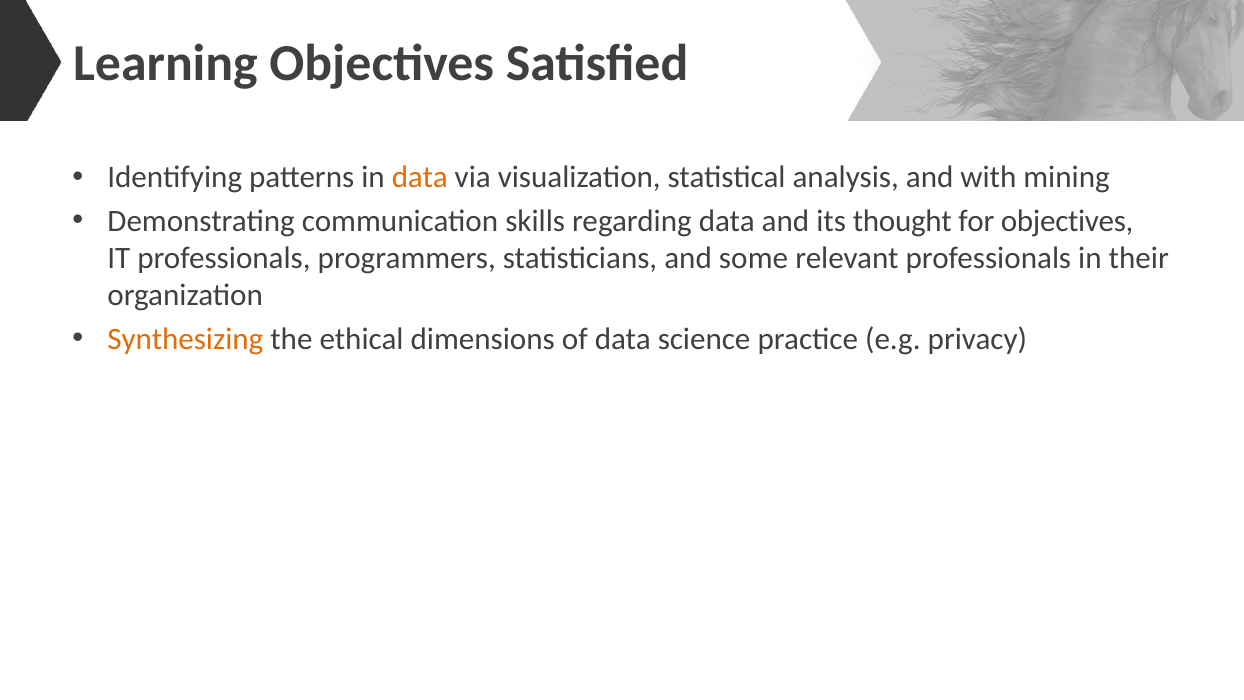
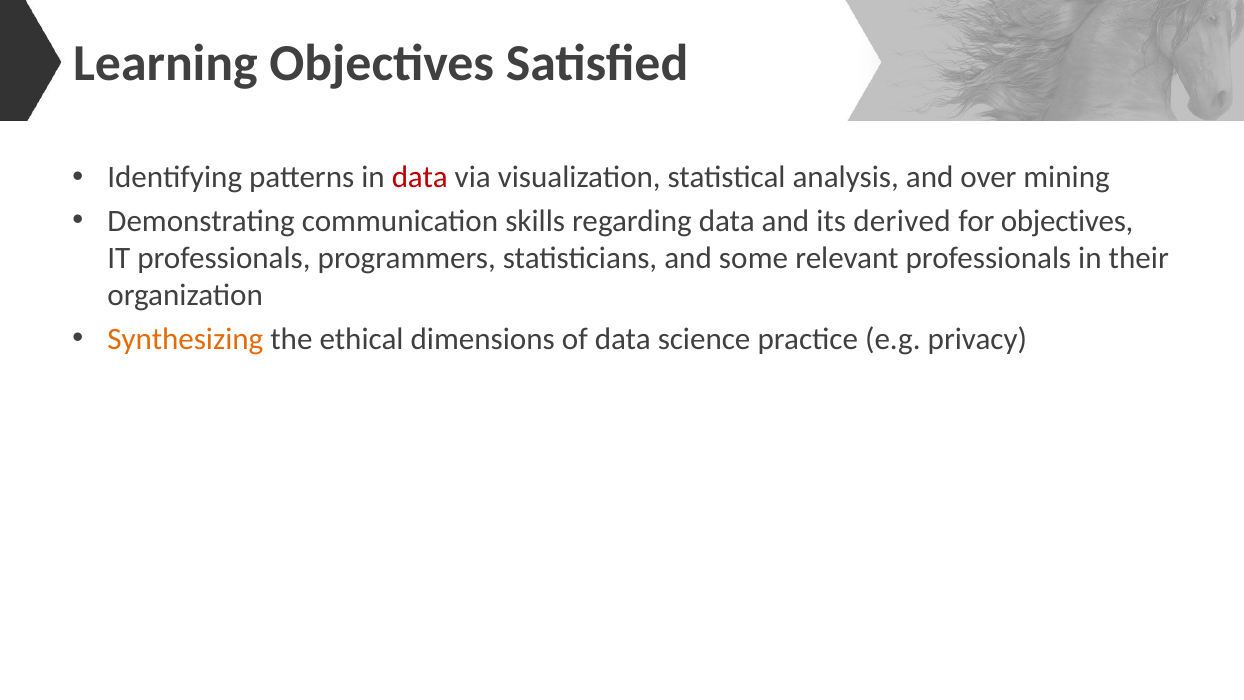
data colour: orange -> red (420, 178)
with: with -> over (988, 178)
thought: thought -> derived (902, 221)
